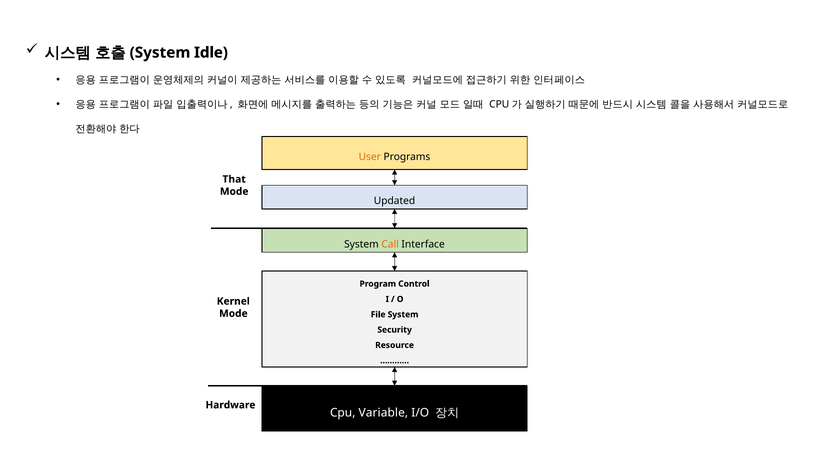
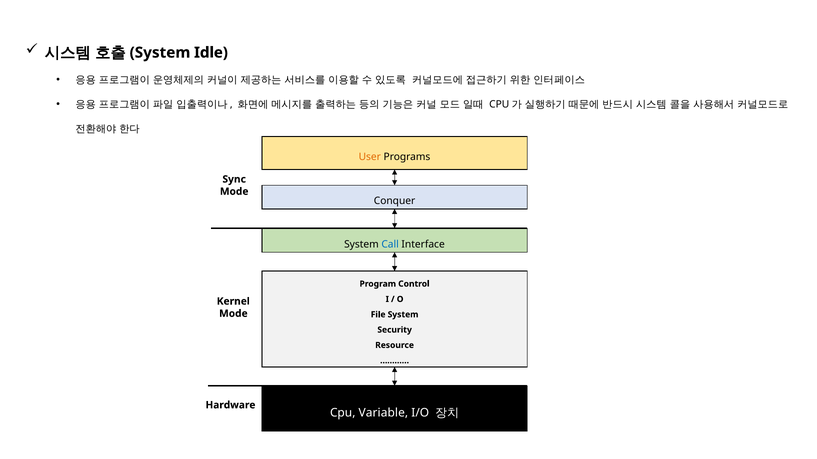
That: That -> Sync (234, 179)
Updated: Updated -> Conquer (395, 201)
Call colour: orange -> blue (390, 244)
